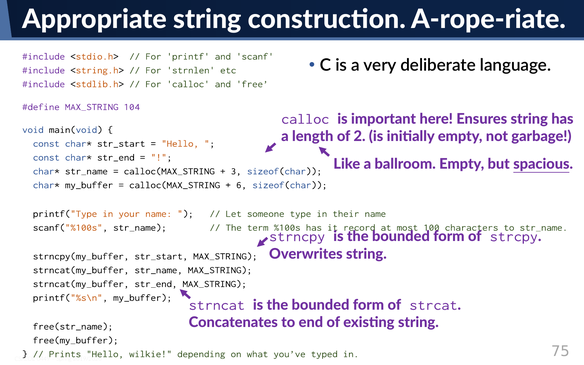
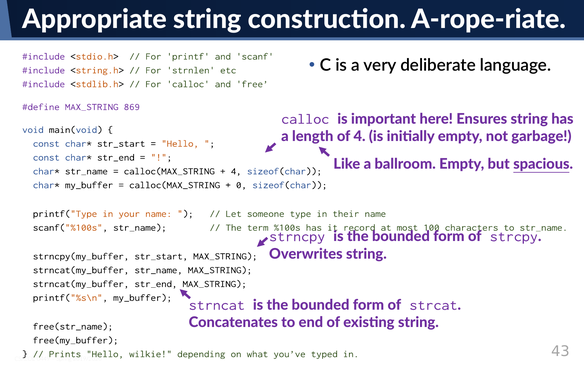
104: 104 -> 869 (132, 107)
of 2: 2 -> 4 (360, 136)
3: 3 -> 4 (236, 171)
6: 6 -> 0 (241, 185)
75: 75 -> 43 (560, 351)
